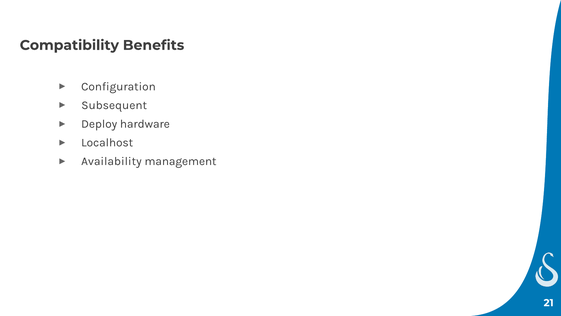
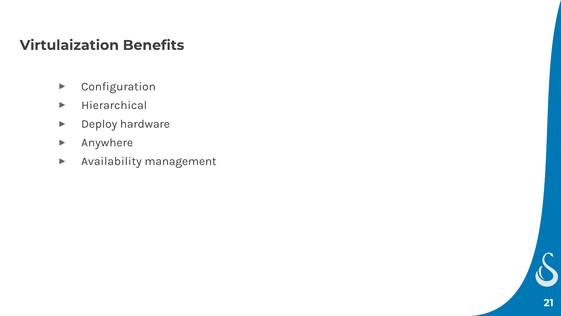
Compatibility: Compatibility -> Virtulaization (69, 45)
Subsequent: Subsequent -> Hierarchical (114, 105)
Localhost: Localhost -> Anywhere (107, 143)
